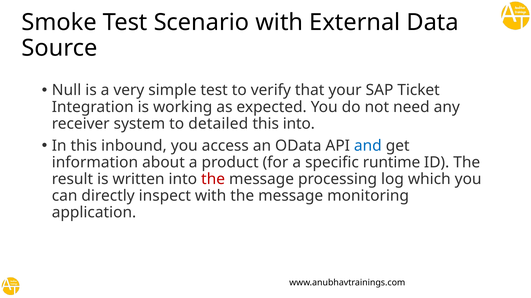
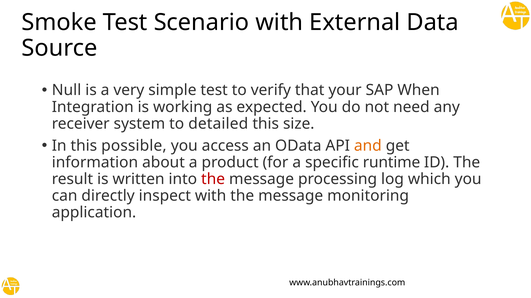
Ticket: Ticket -> When (419, 90)
this into: into -> size (299, 124)
inbound: inbound -> possible (134, 146)
and colour: blue -> orange (368, 146)
